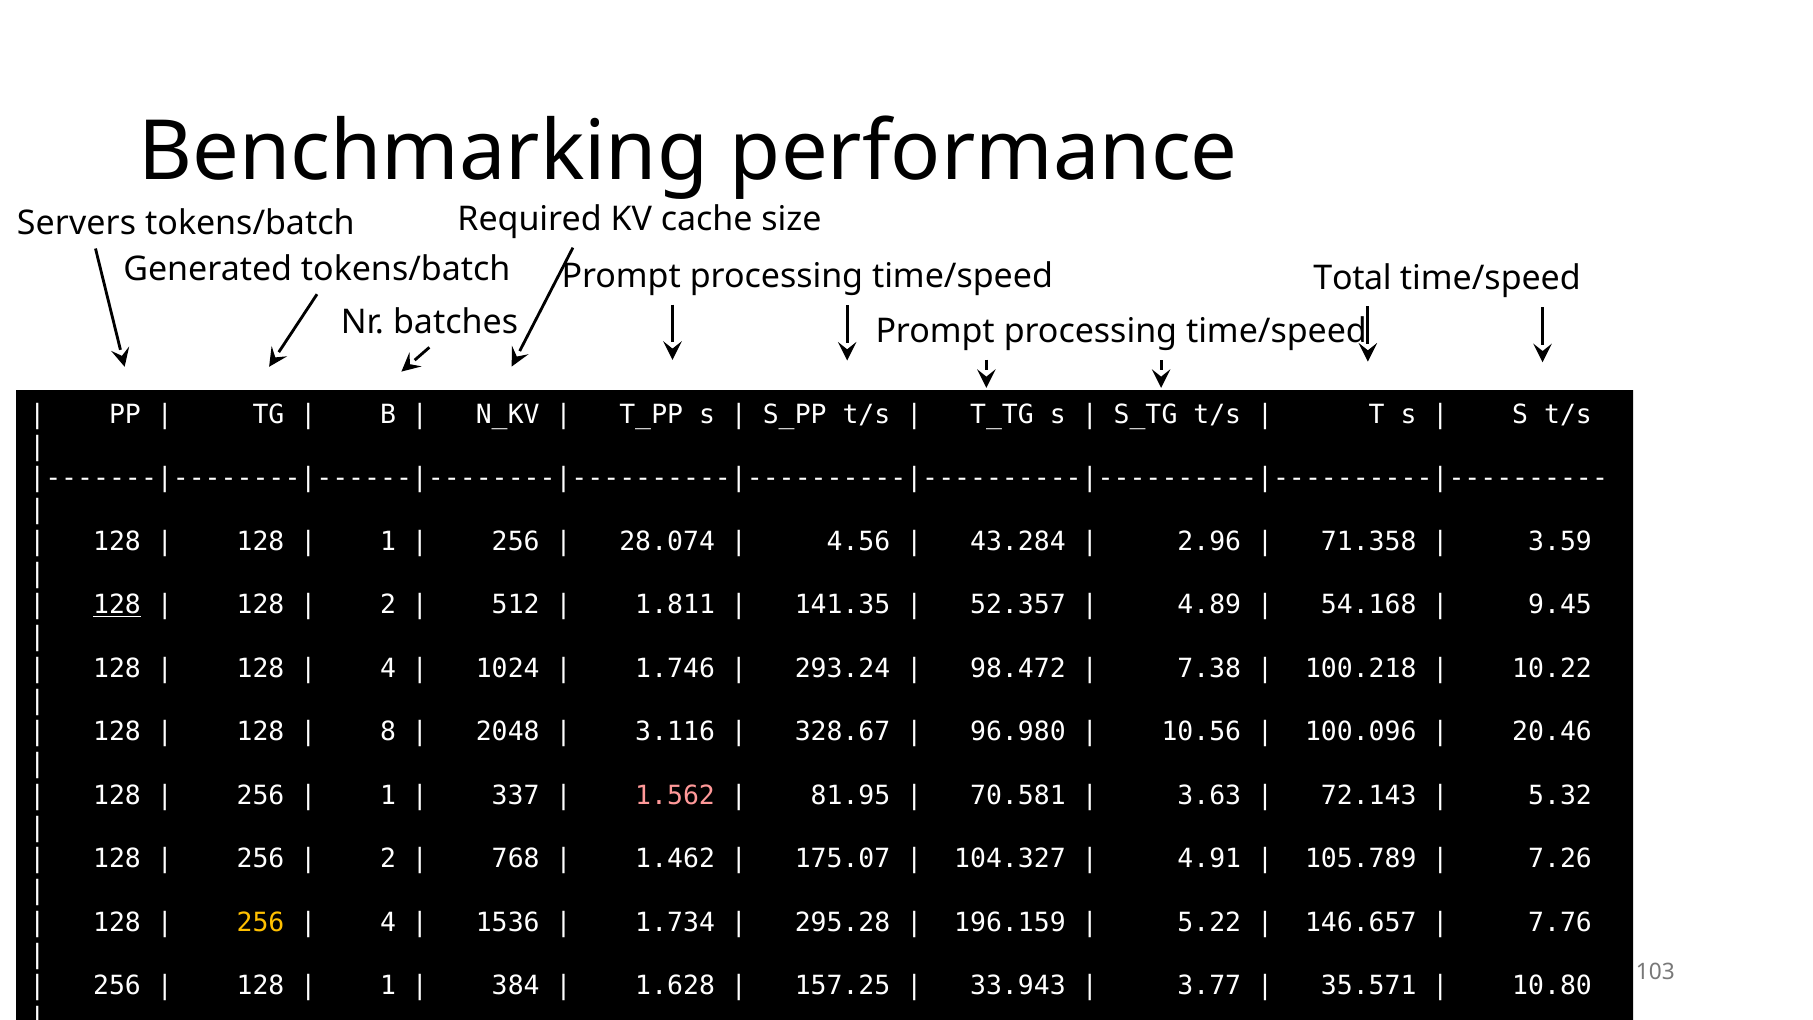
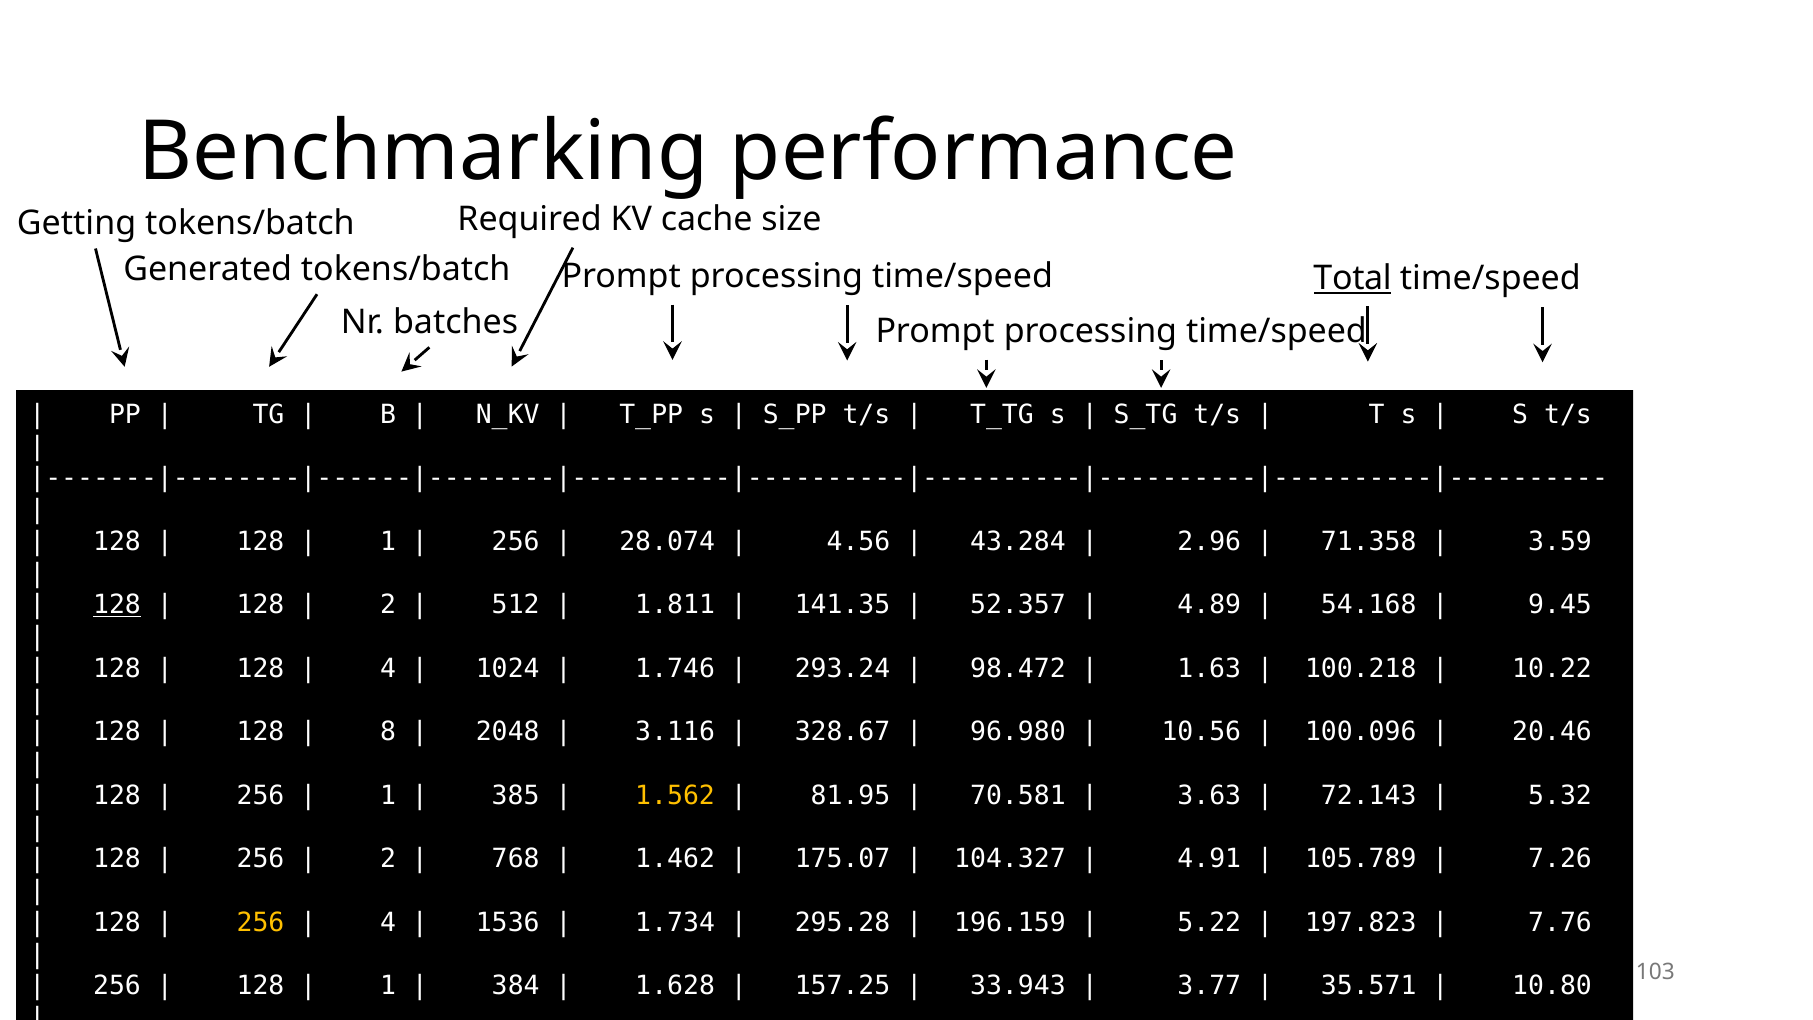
Servers: Servers -> Getting (77, 223)
Total underline: none -> present (1353, 278)
7.38: 7.38 -> 1.63 (1209, 669)
337: 337 -> 385 (516, 795)
1.562 colour: pink -> yellow (675, 795)
146.657: 146.657 -> 197.823 (1361, 922)
